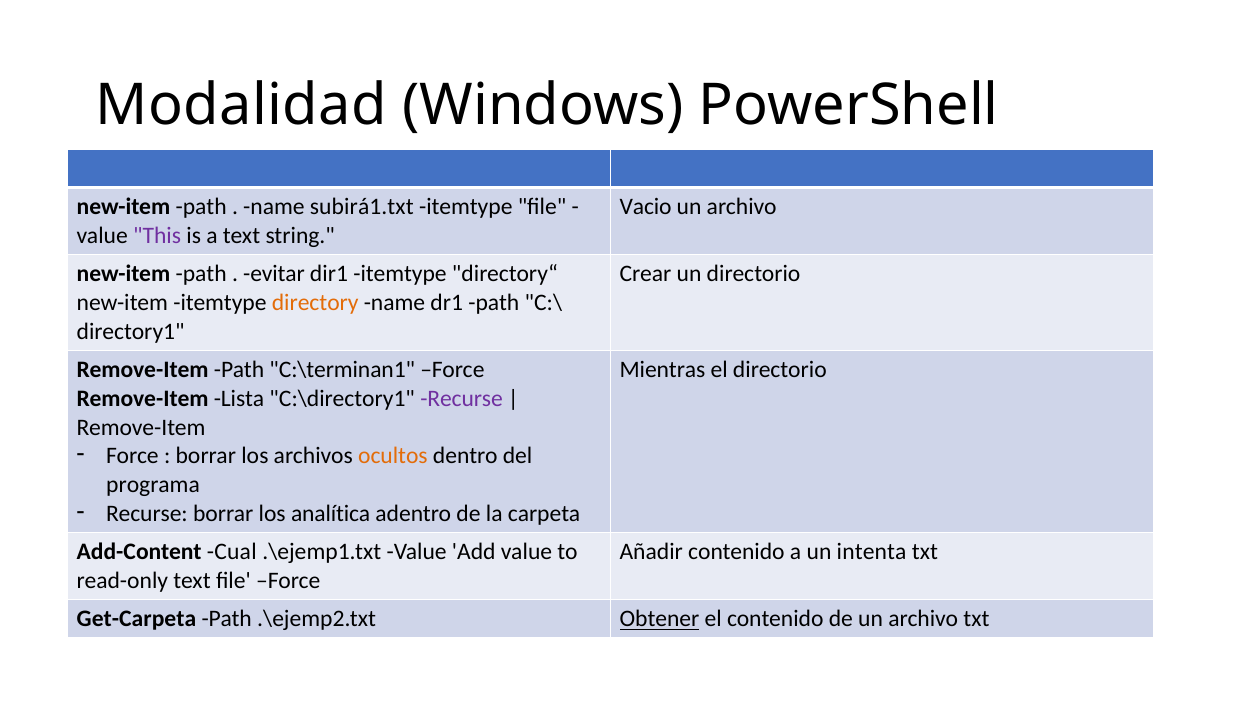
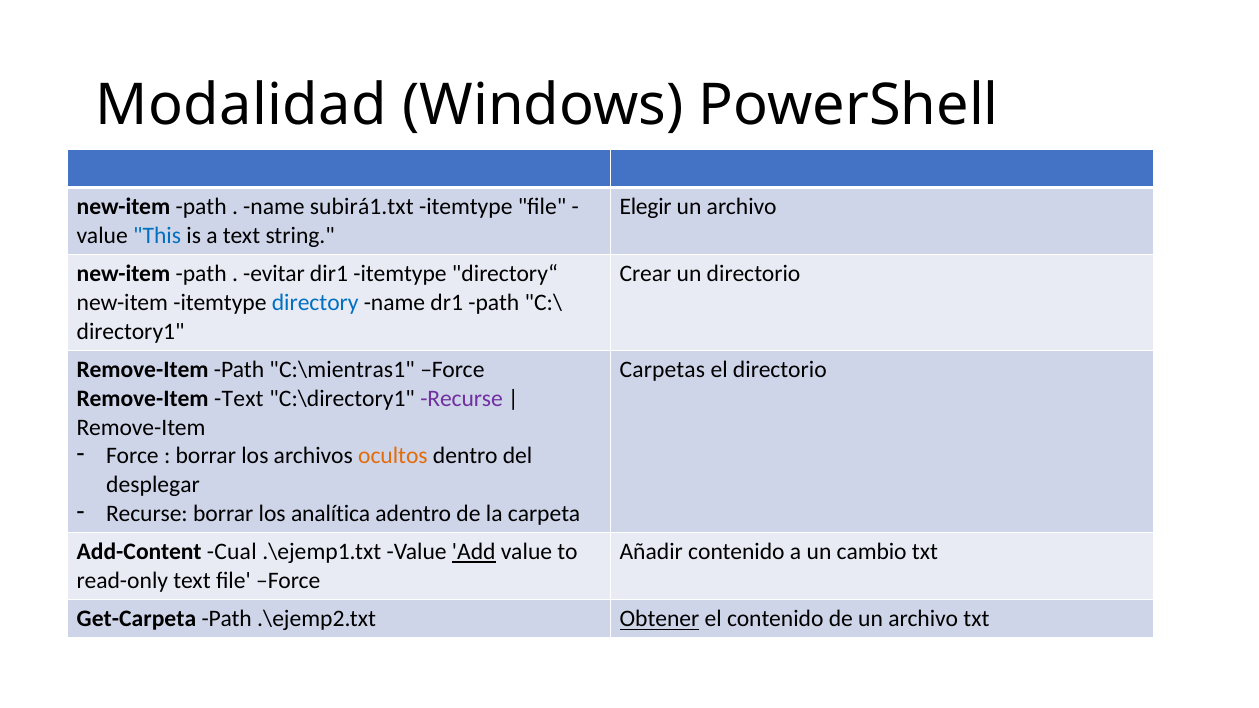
Vacio: Vacio -> Elegir (646, 207)
This colour: purple -> blue (157, 236)
directory colour: orange -> blue (315, 303)
C:\terminan1: C:\terminan1 -> C:\mientras1 (342, 370)
Mientras: Mientras -> Carpetas (662, 370)
Remove-Item Lista: Lista -> Text (239, 399)
programa: programa -> desplegar (153, 485)
Add underline: none -> present (474, 552)
intenta: intenta -> cambio (872, 552)
